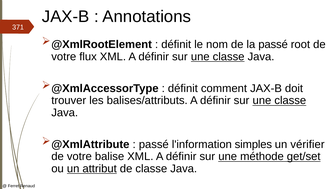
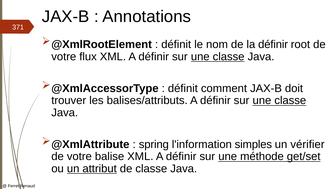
la passé: passé -> définir (273, 44)
passé: passé -> spring (154, 144)
